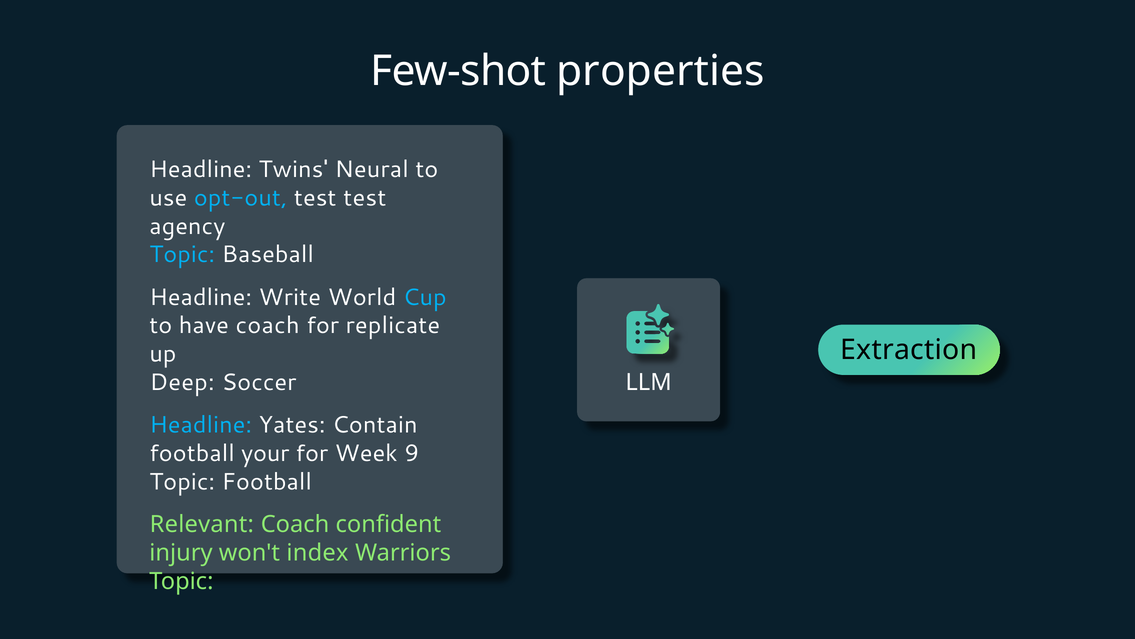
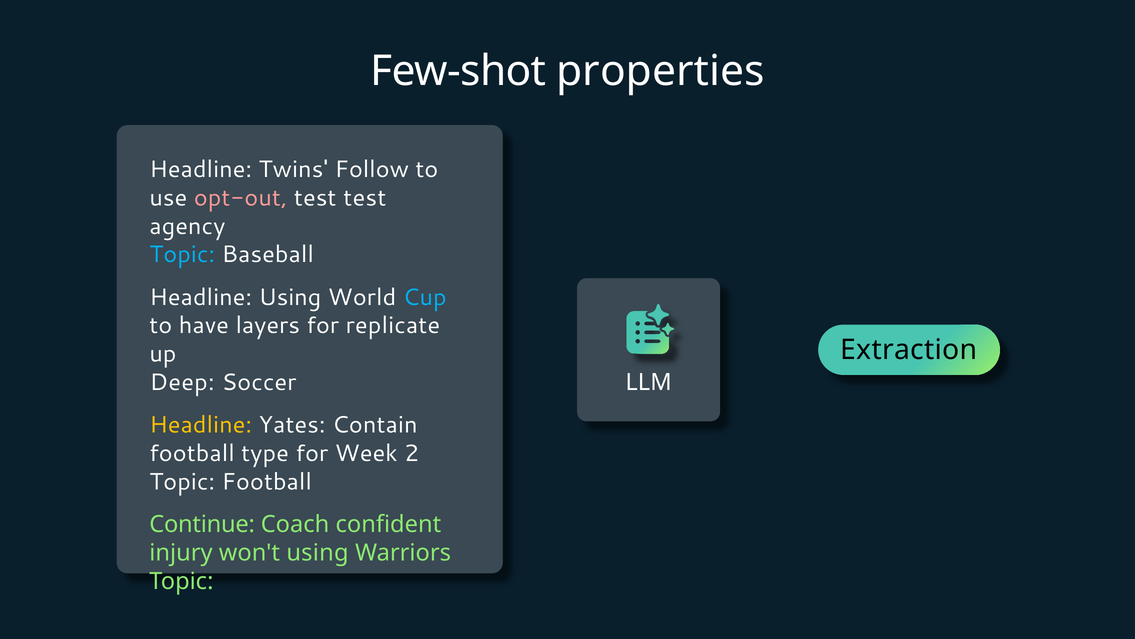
Neural: Neural -> Follow (372, 169)
opt-out colour: light blue -> pink (241, 198)
Headline Write: Write -> Using (290, 297)
have coach: coach -> layers (268, 325)
Headline colour: light blue -> yellow (201, 425)
your: your -> type (265, 453)
9: 9 -> 2 (412, 453)
Relevant: Relevant -> Continue (202, 524)
won't index: index -> using (317, 552)
